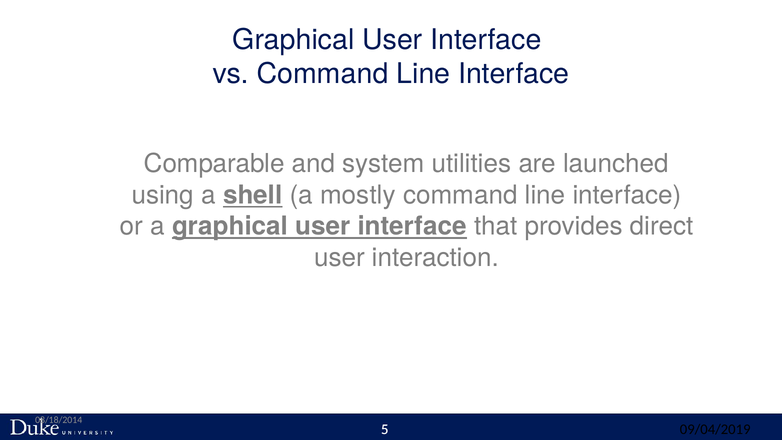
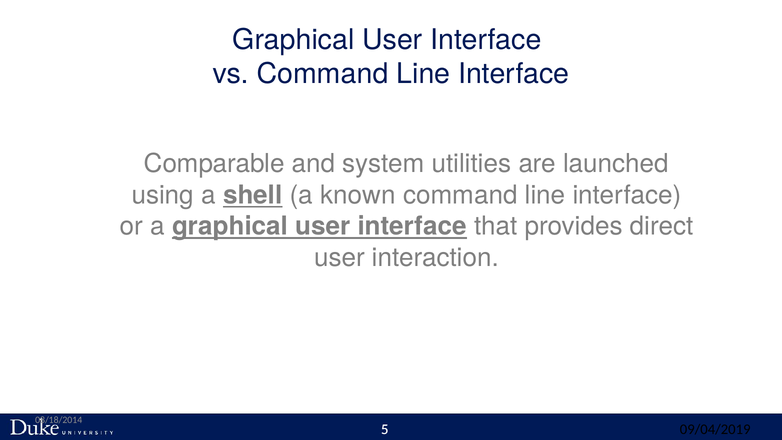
mostly: mostly -> known (358, 195)
